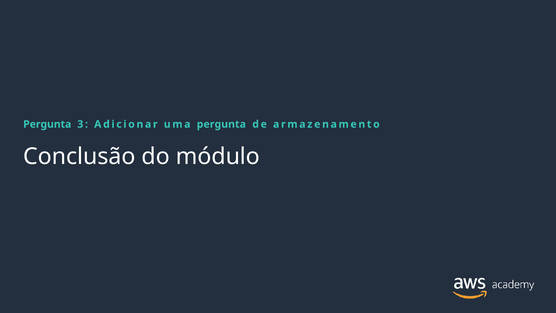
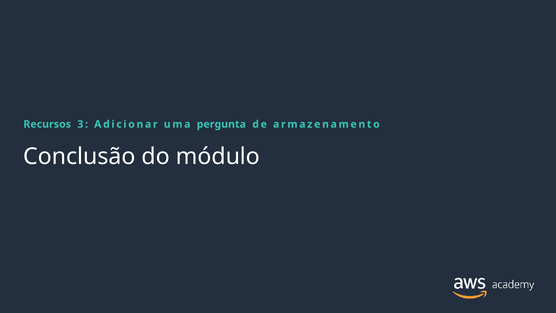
Pergunta: Pergunta -> Recursos (47, 124)
